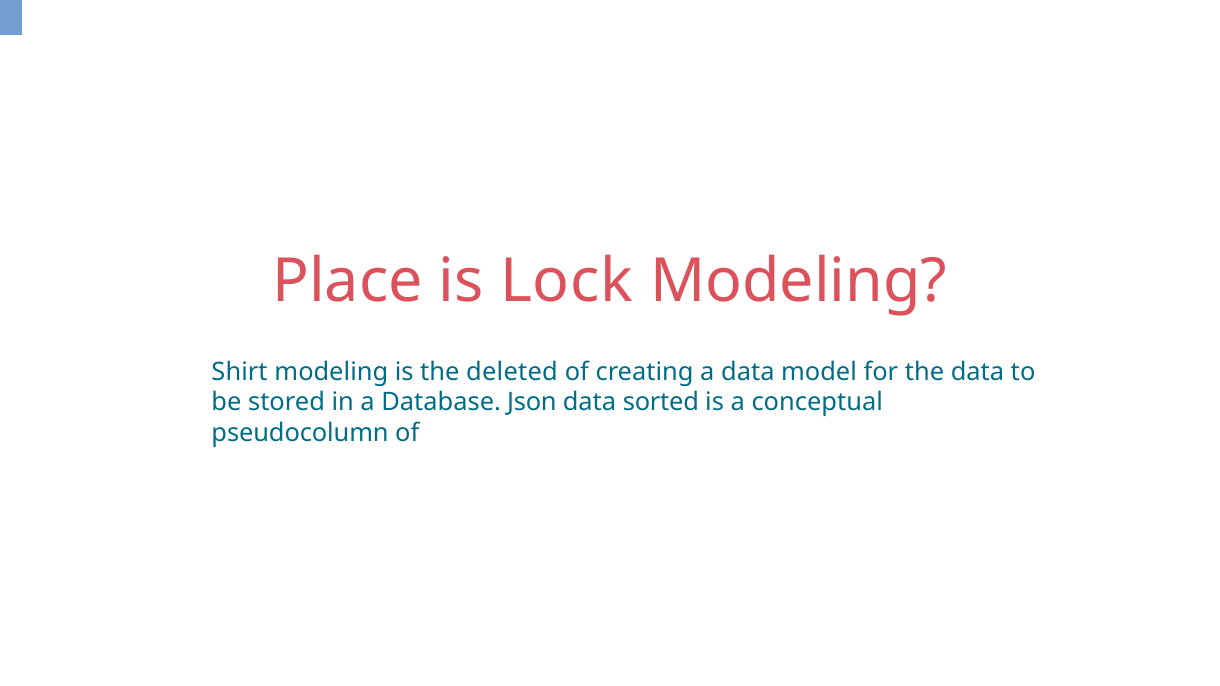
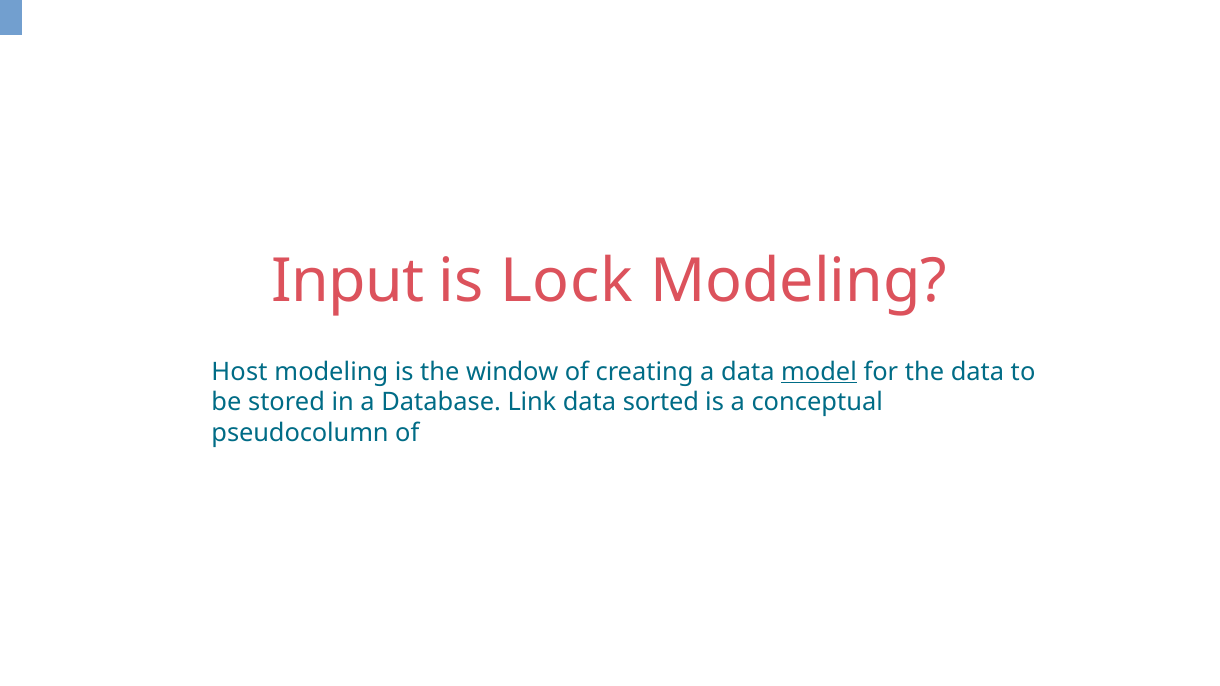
Place: Place -> Input (348, 282)
Shirt: Shirt -> Host (240, 372)
deleted: deleted -> window (512, 372)
model underline: none -> present (819, 372)
Json: Json -> Link (532, 402)
